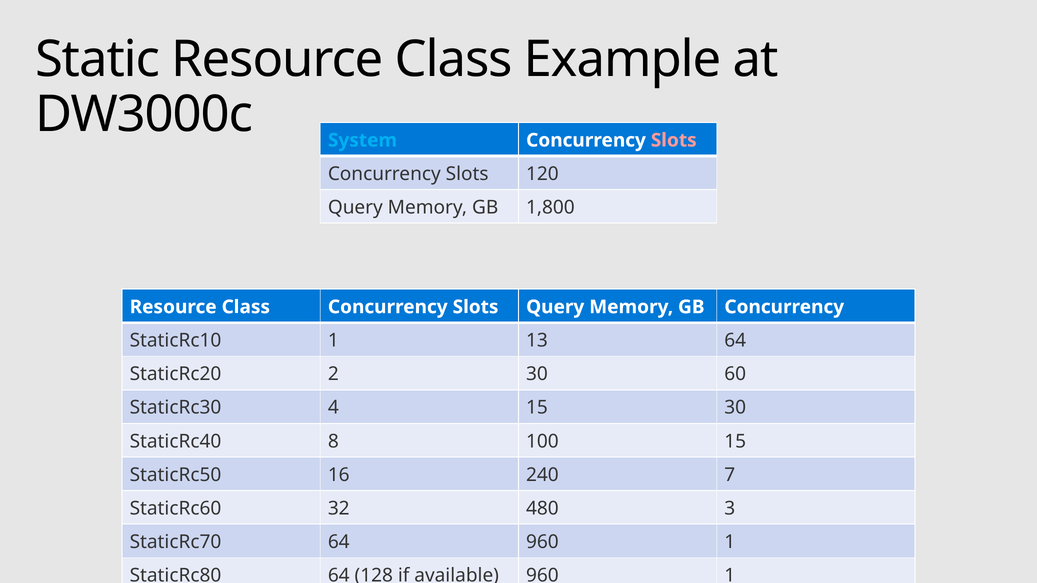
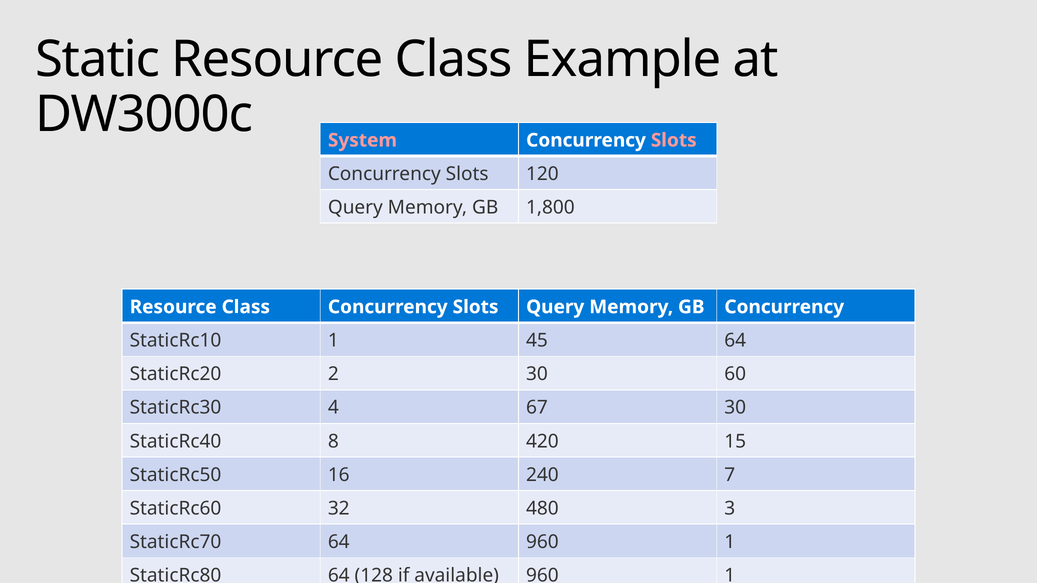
System colour: light blue -> pink (362, 140)
13: 13 -> 45 (537, 341)
4 15: 15 -> 67 (537, 408)
100: 100 -> 420 (542, 441)
